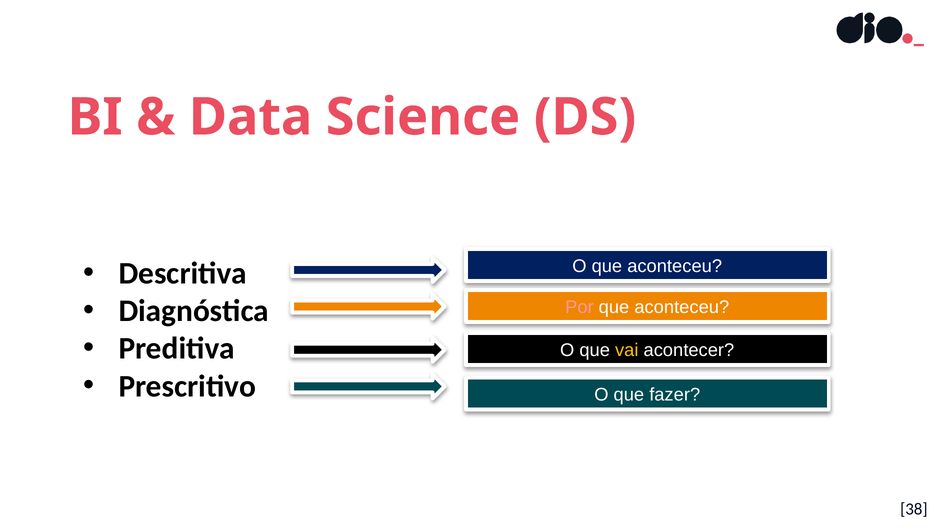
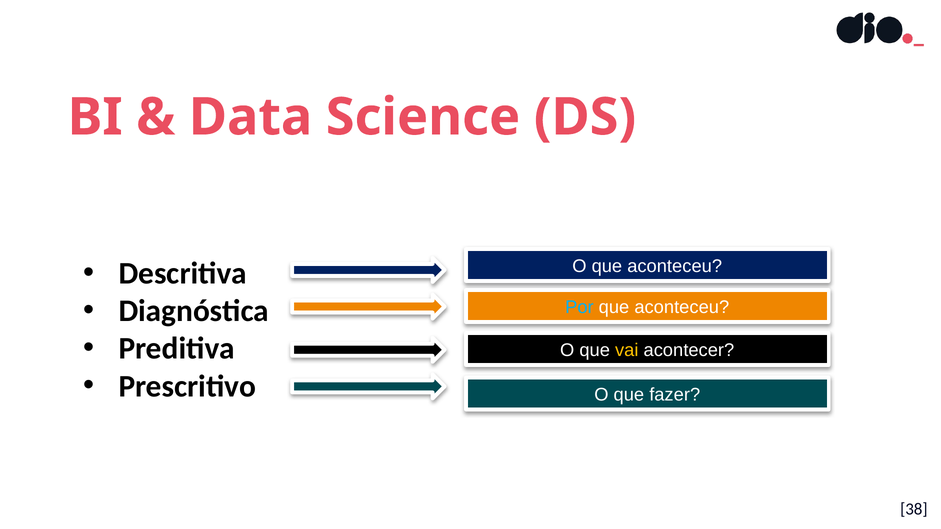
Por colour: pink -> light blue (579, 307)
